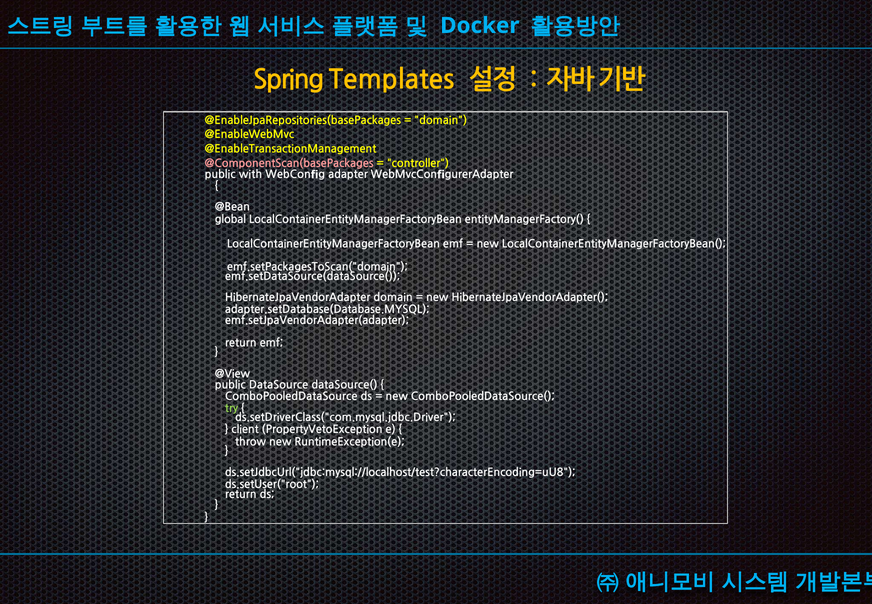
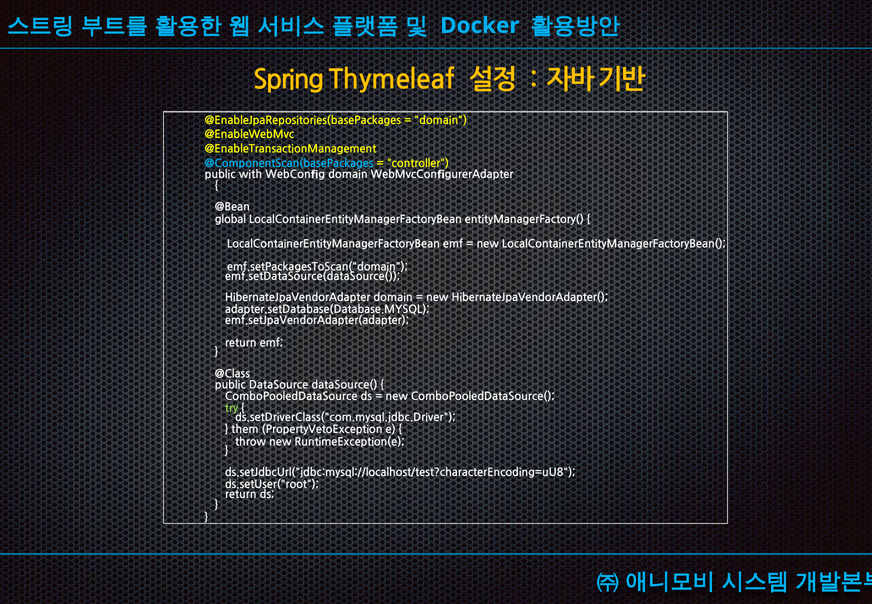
Templates: Templates -> Thymeleaf (392, 80)
@ComponentScan(basePackages colour: pink -> light blue (289, 164)
adapter: adapter -> domain (348, 175)
@View: @View -> @Class (232, 374)
client: client -> them (245, 429)
